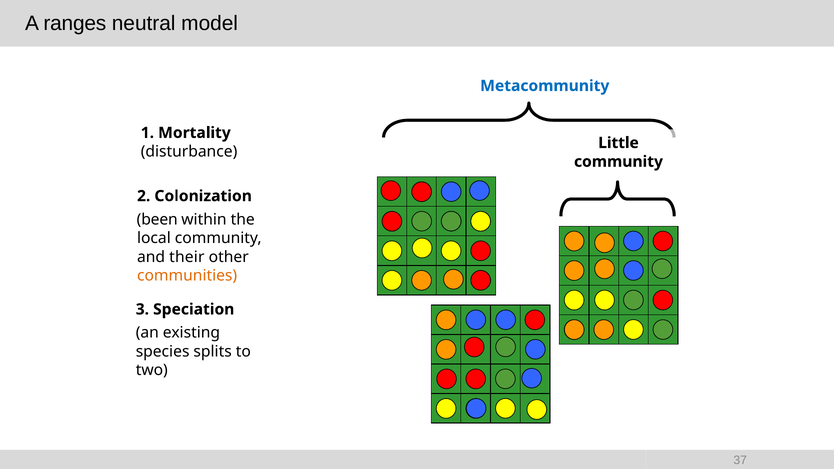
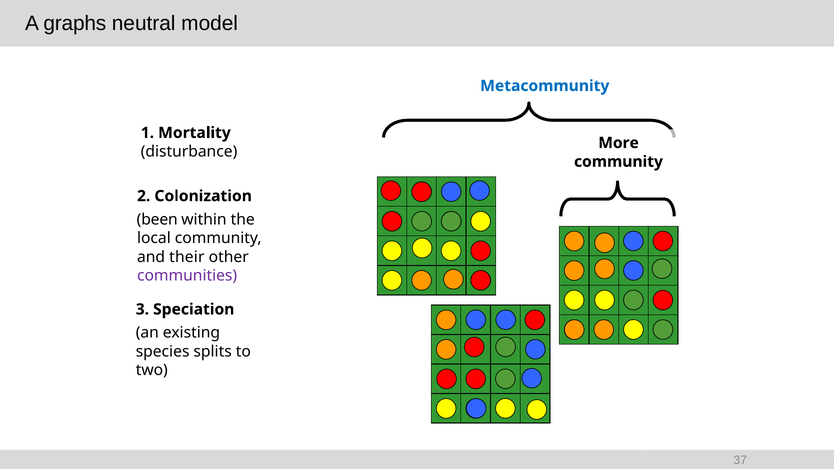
ranges: ranges -> graphs (75, 23)
Little: Little -> More (619, 143)
communities colour: orange -> purple (187, 276)
